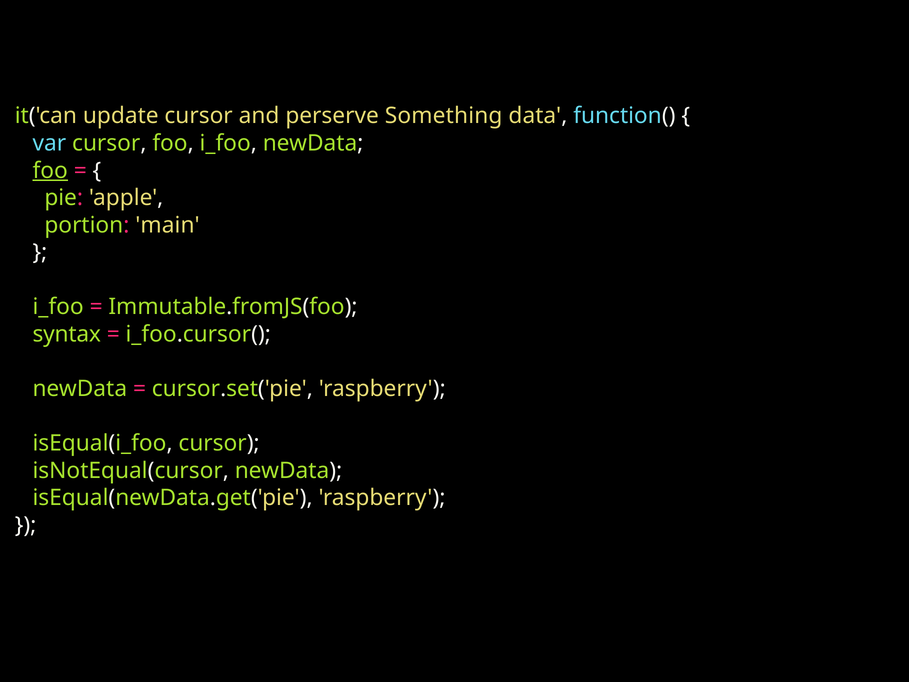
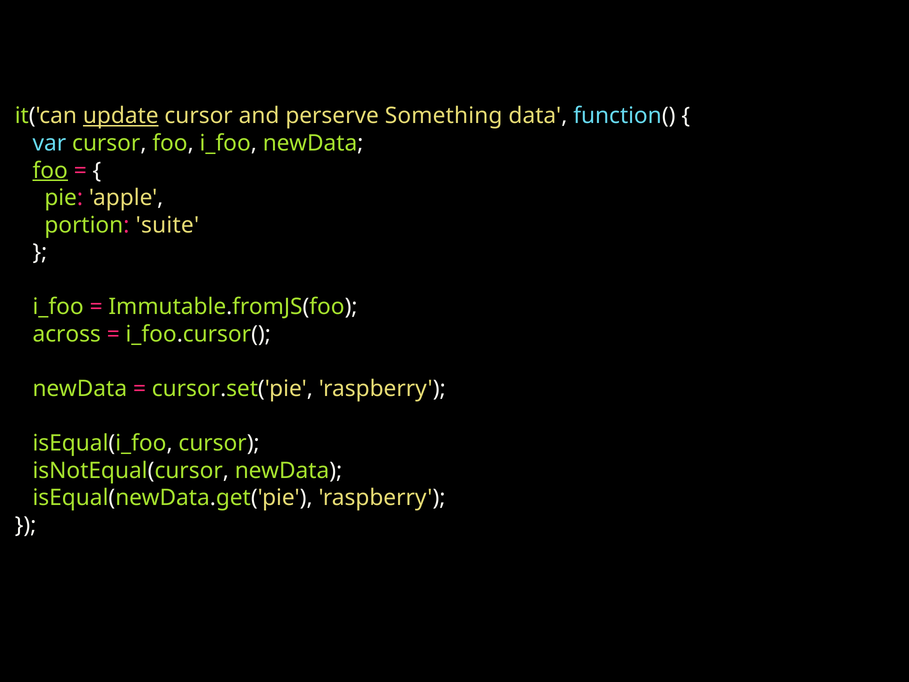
update underline: none -> present (121, 116)
main: main -> suite (167, 225)
syntax: syntax -> across (67, 334)
